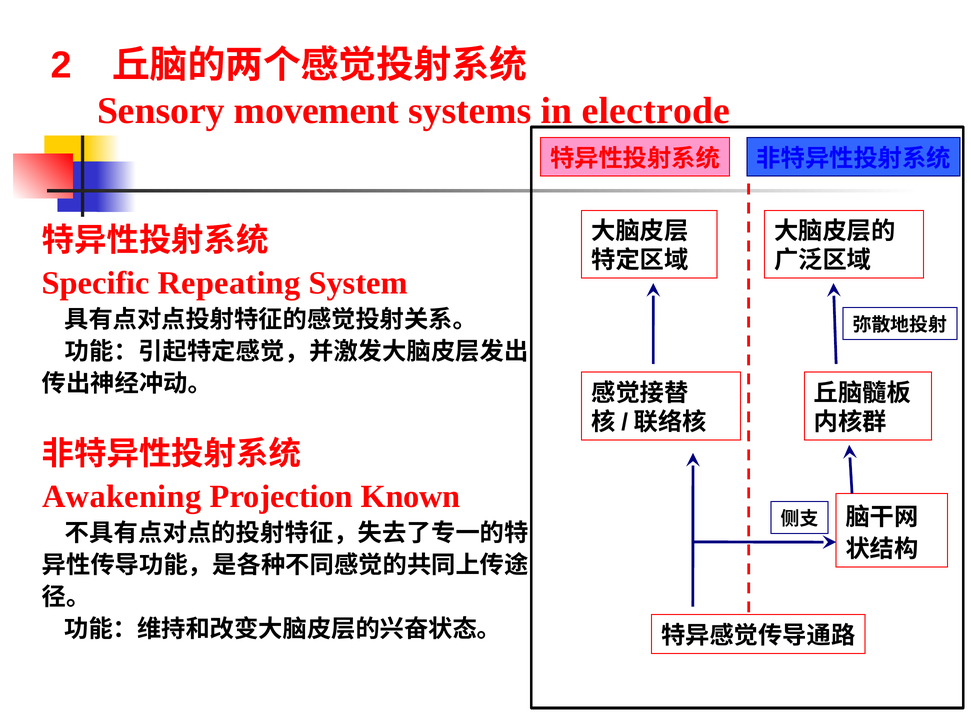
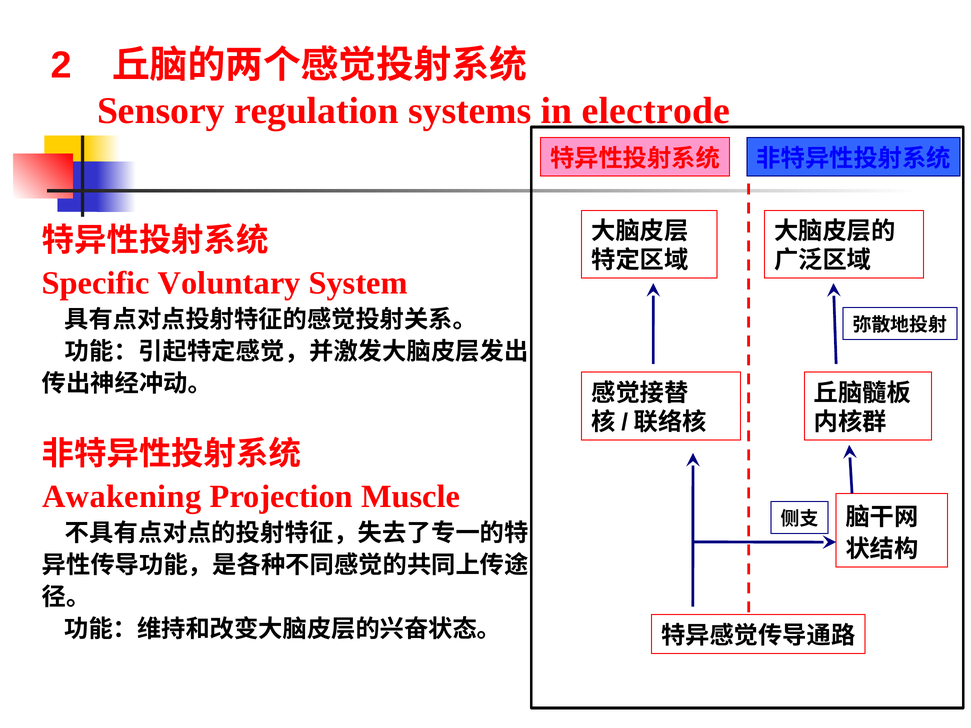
movement: movement -> regulation (316, 111)
Repeating: Repeating -> Voluntary (229, 283)
Known: Known -> Muscle (410, 497)
